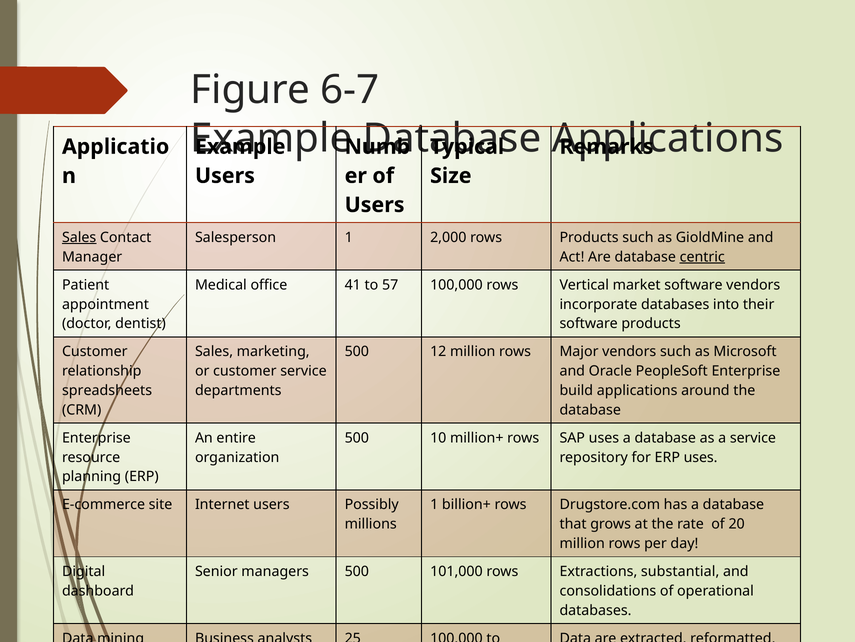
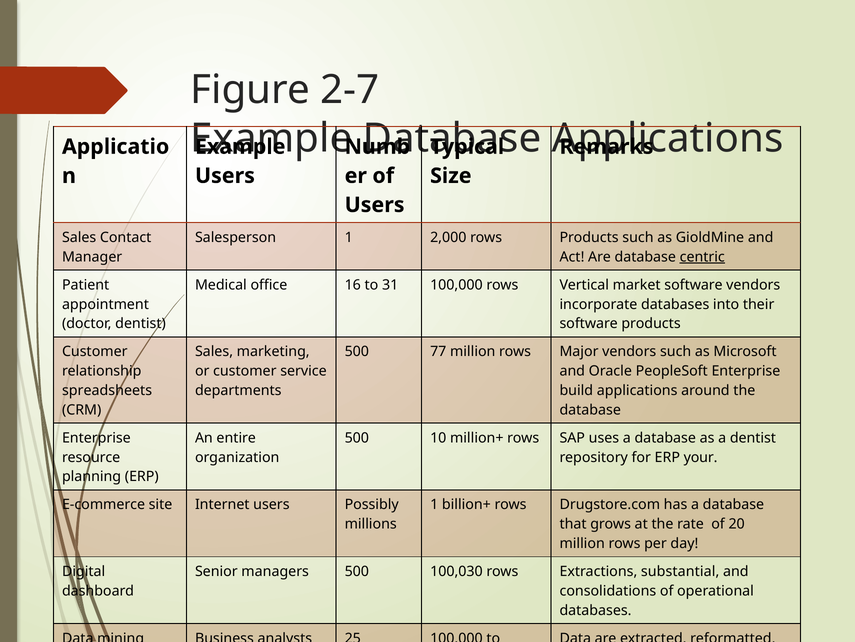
6-7: 6-7 -> 2-7 (350, 90)
Sales underline: present -> none (79, 237)
41: 41 -> 16 (353, 285)
57: 57 -> 31 (390, 285)
12: 12 -> 77 (438, 351)
a service: service -> dentist (753, 437)
ERP uses: uses -> your (701, 457)
101,000: 101,000 -> 100,030 (456, 571)
